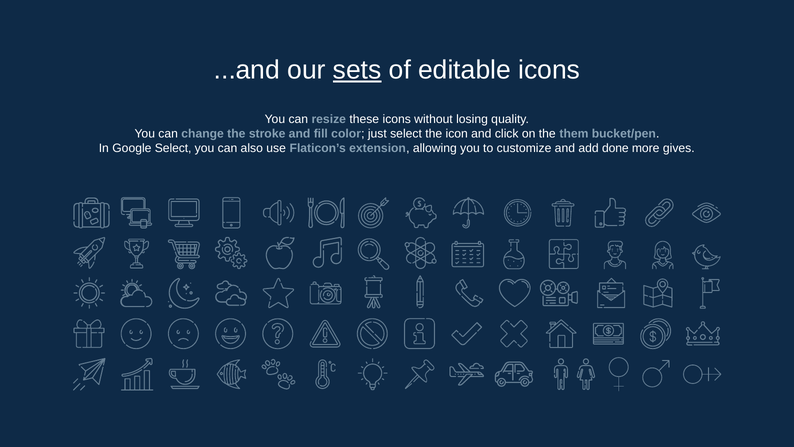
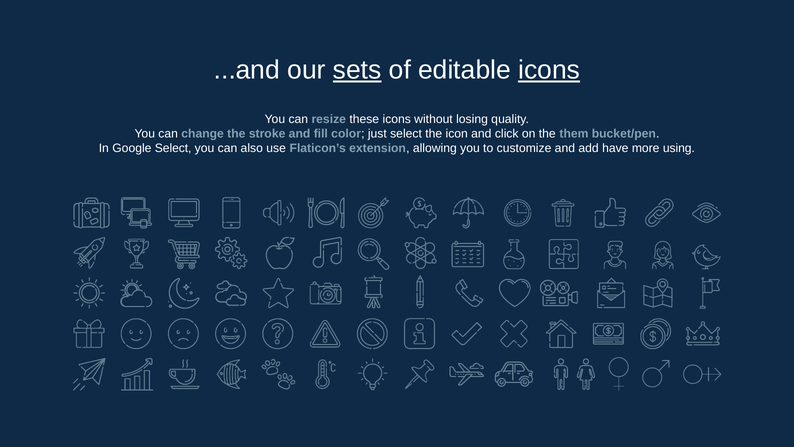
icons underline: none -> present (549, 70)
done: done -> have (615, 148)
gives: gives -> using (679, 148)
